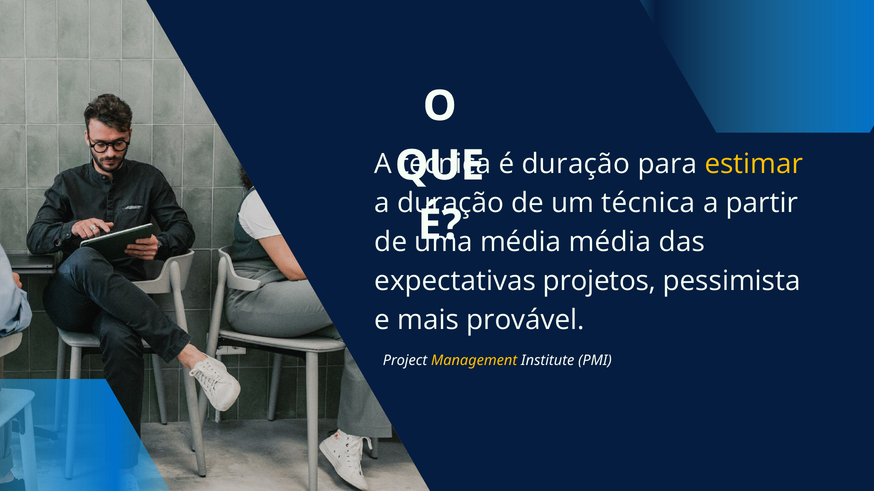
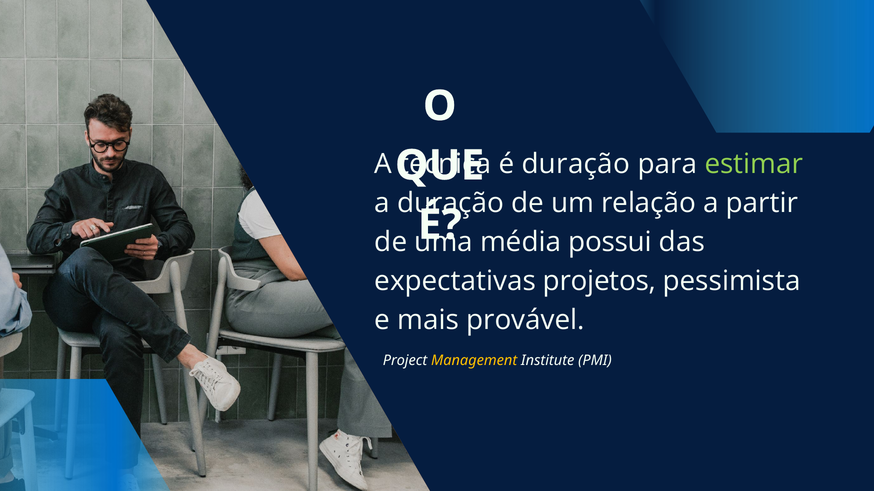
estimar colour: yellow -> light green (754, 164)
um técnica: técnica -> relação (649, 203)
média média: média -> possui (610, 242)
